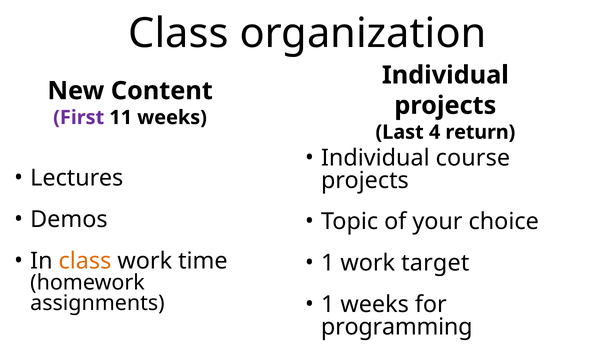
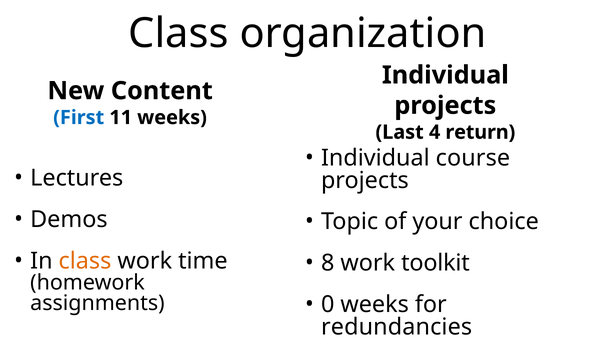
First colour: purple -> blue (79, 118)
1: 1 -> 8 (328, 263)
target: target -> toolkit (435, 263)
1: 1 -> 0 (328, 304)
programming: programming -> redundancies (397, 327)
